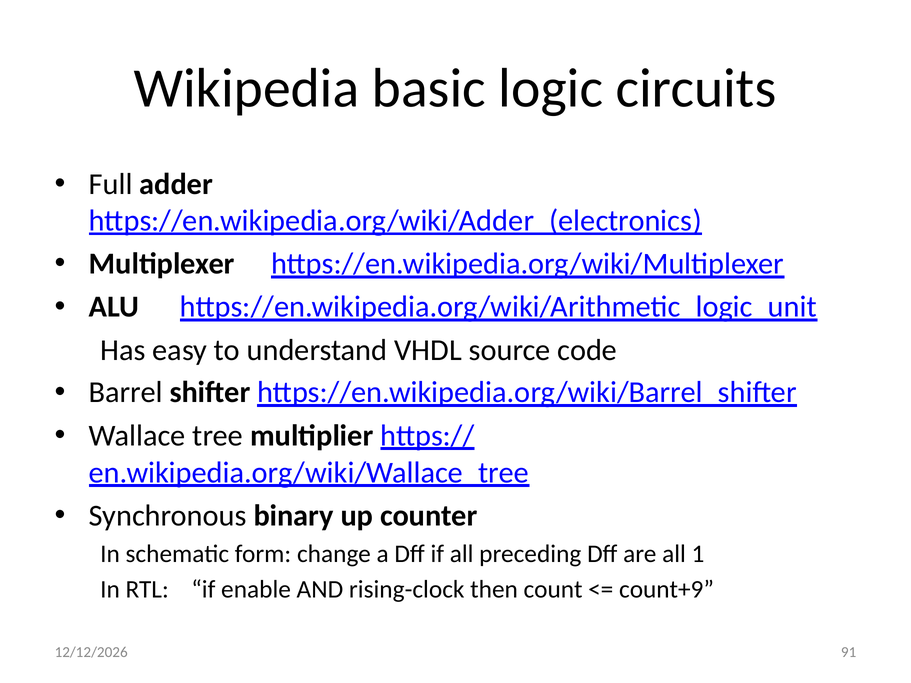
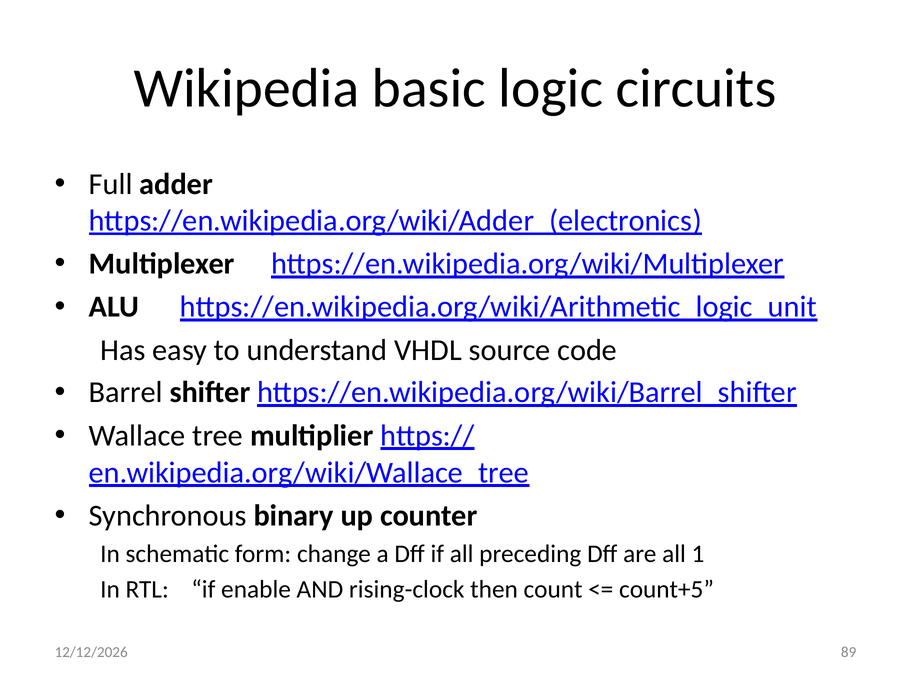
count+9: count+9 -> count+5 (667, 589)
91: 91 -> 89 (849, 652)
